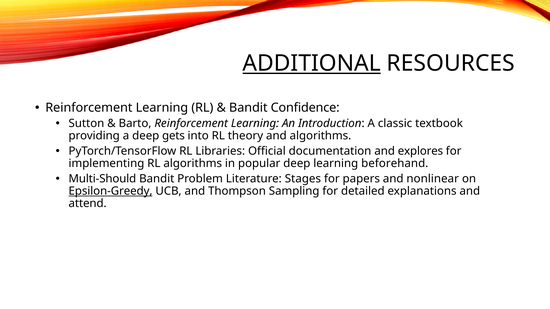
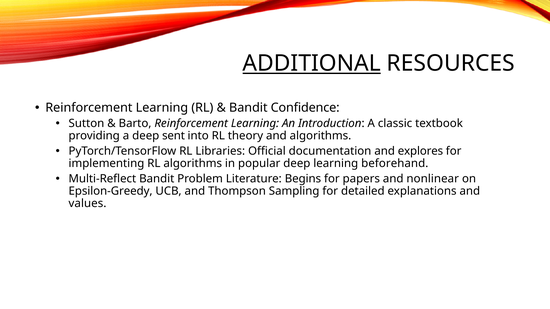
gets: gets -> sent (174, 136)
Multi-Should: Multi-Should -> Multi-Reflect (102, 179)
Stages: Stages -> Begins (303, 179)
Epsilon-Greedy underline: present -> none (111, 191)
attend: attend -> values (88, 204)
